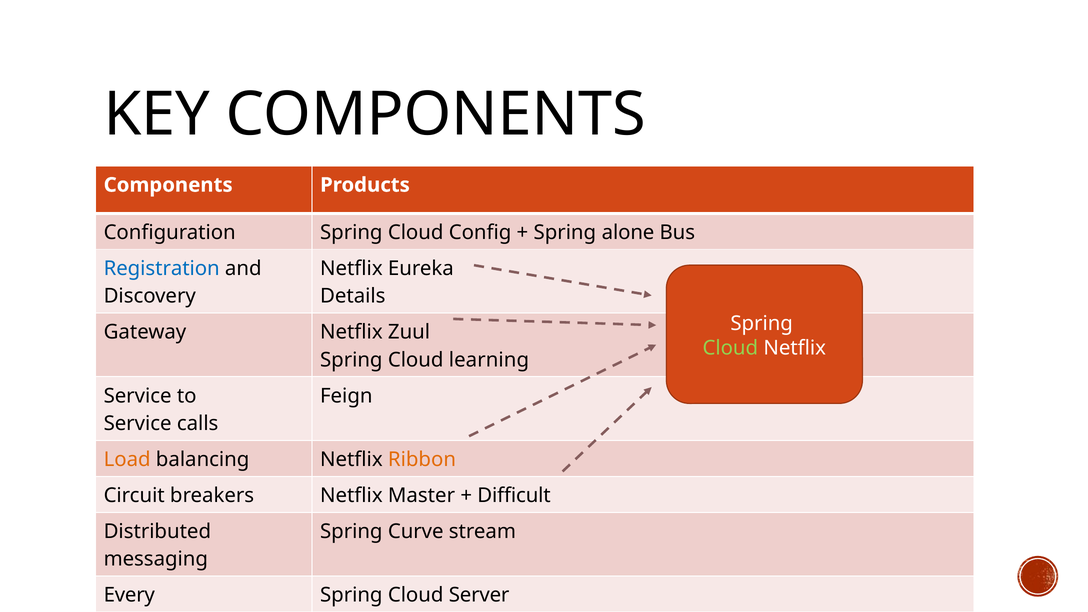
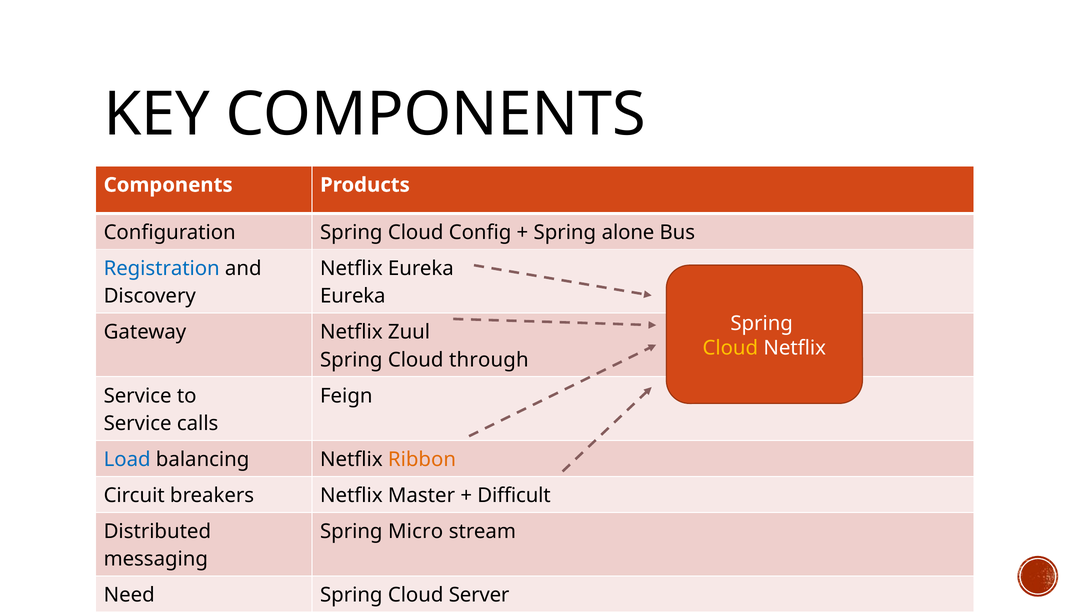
Details: Details -> Eureka (353, 296)
Cloud colour: light green -> yellow (730, 348)
learning: learning -> through (489, 360)
Load colour: orange -> blue (127, 459)
Curve: Curve -> Micro (416, 531)
Every: Every -> Need (129, 595)
